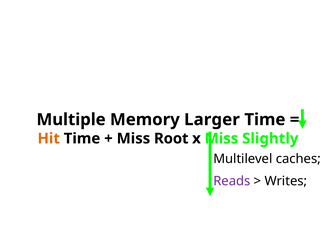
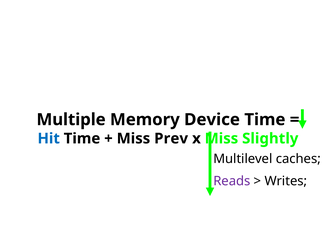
Larger: Larger -> Device (212, 120)
Hit colour: orange -> blue (49, 139)
Root: Root -> Prev (171, 139)
